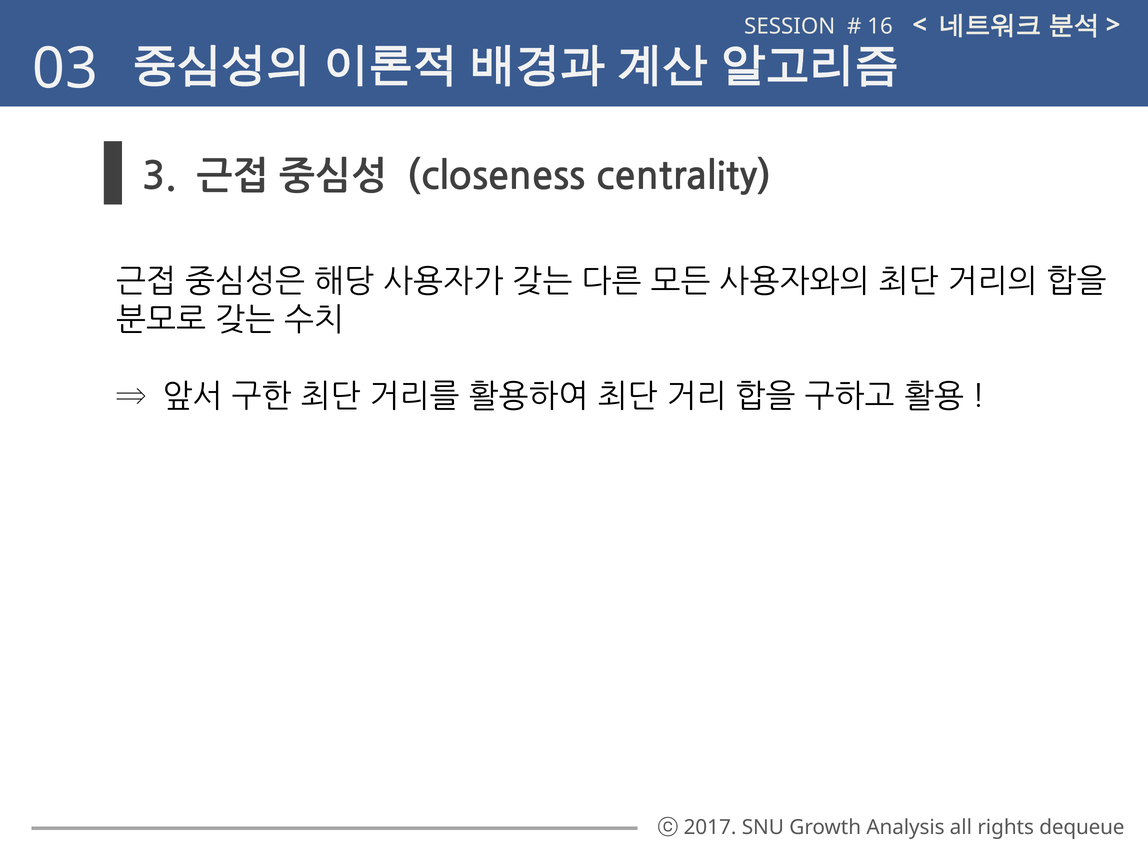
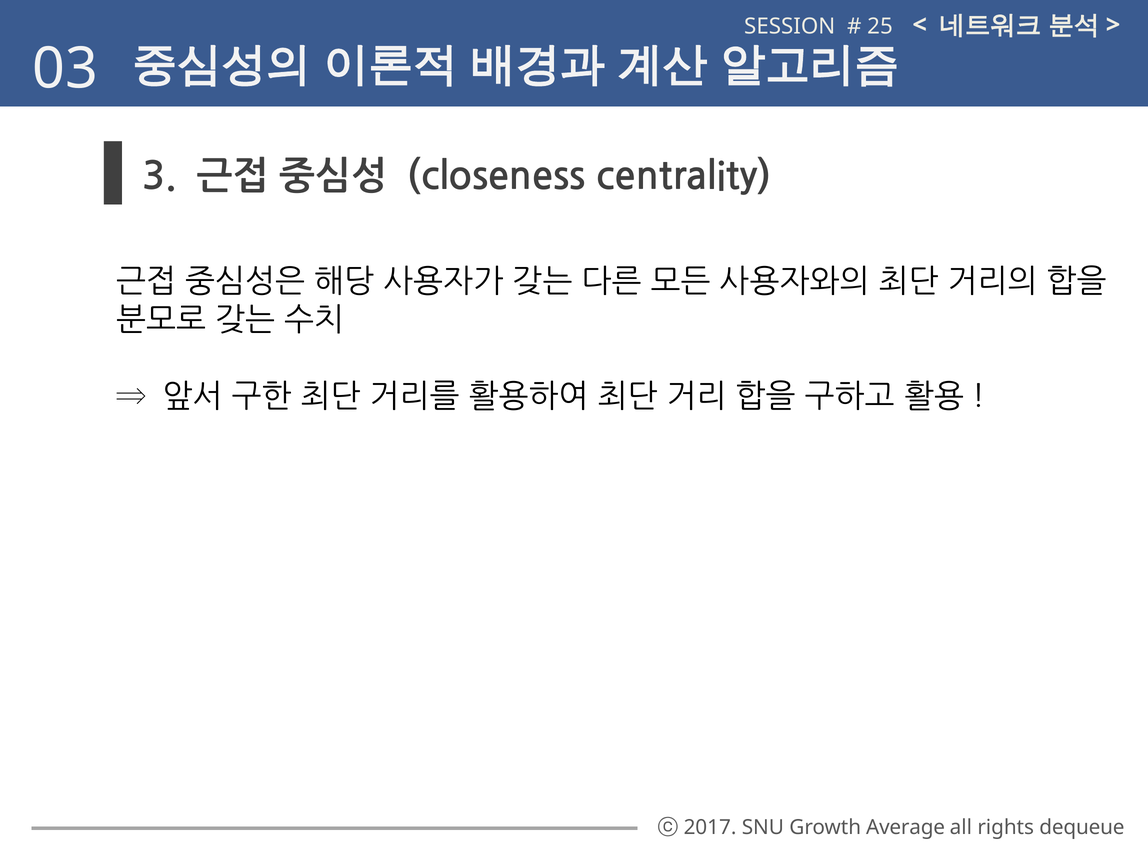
16: 16 -> 25 (880, 26)
Analysis: Analysis -> Average (906, 827)
